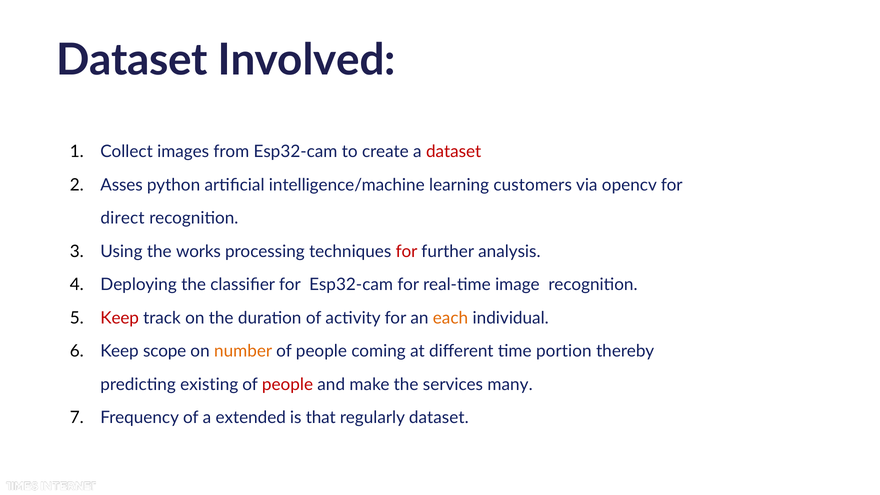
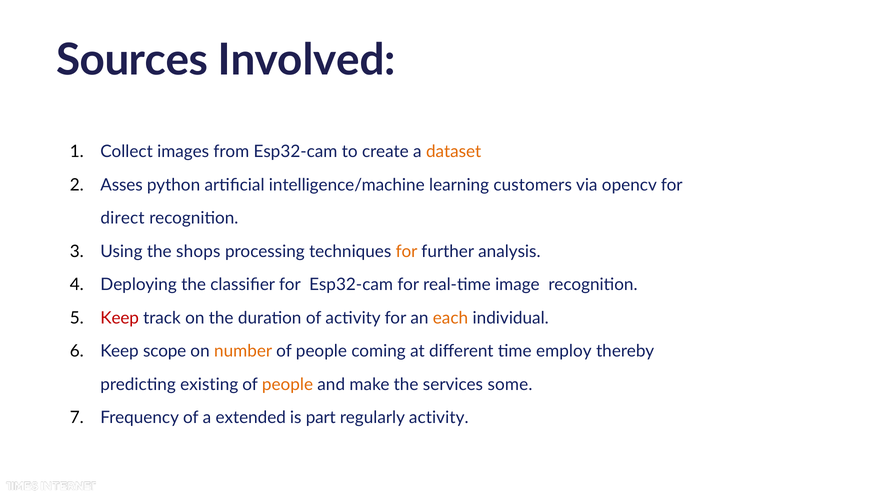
Dataset: Dataset -> Sources (132, 60)
dataset colour: red -> orange (454, 152)
works: works -> shops (198, 251)
for colour: red -> orange (407, 251)
portion: portion -> employ (564, 351)
people colour: red -> orange (288, 384)
many: many -> some (510, 384)
that: that -> part (321, 418)
regularly dataset: dataset -> activity (439, 418)
